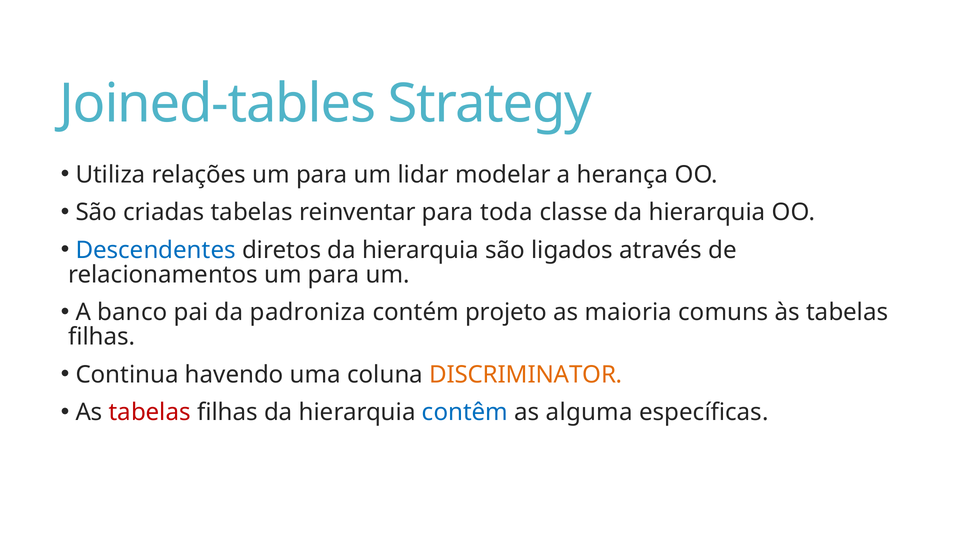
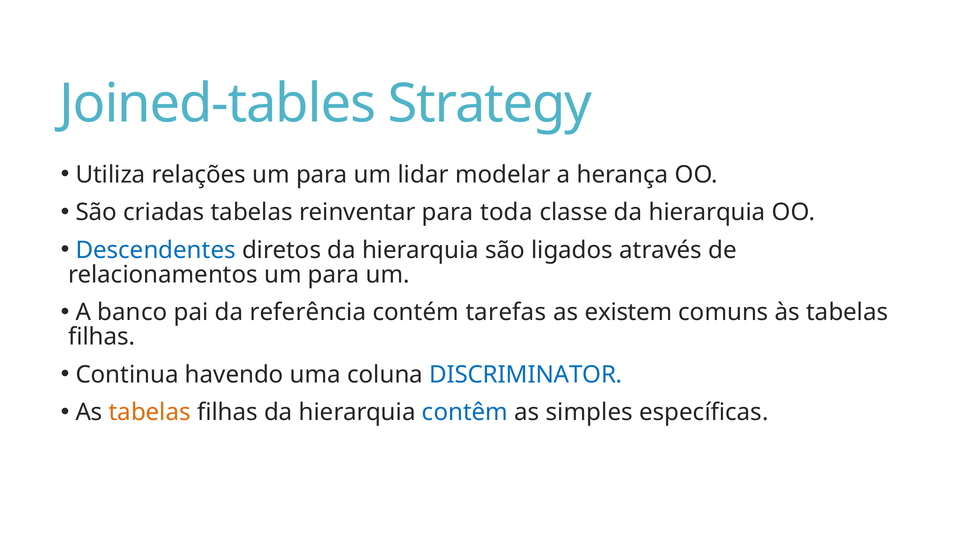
padroniza: padroniza -> referência (308, 313)
projeto: projeto -> tarefas (506, 313)
maioria: maioria -> existem (629, 313)
DISCRIMINATOR colour: orange -> blue (526, 375)
tabelas colour: red -> orange (150, 413)
alguma: alguma -> simples (589, 413)
